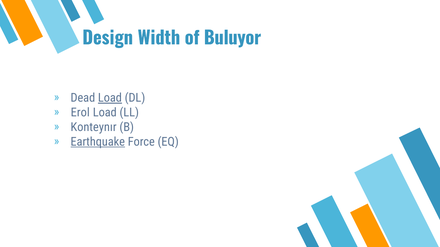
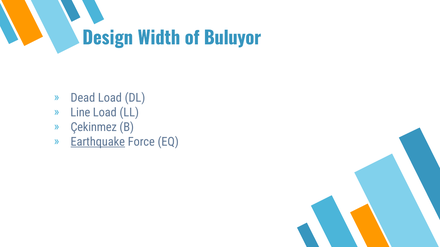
Load underline: present -> none (110, 98)
Erol: Erol -> Line (80, 113)
Konteynır: Konteynır -> Çekinmez (94, 127)
